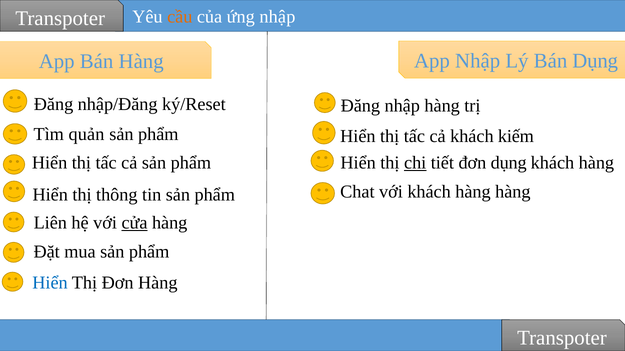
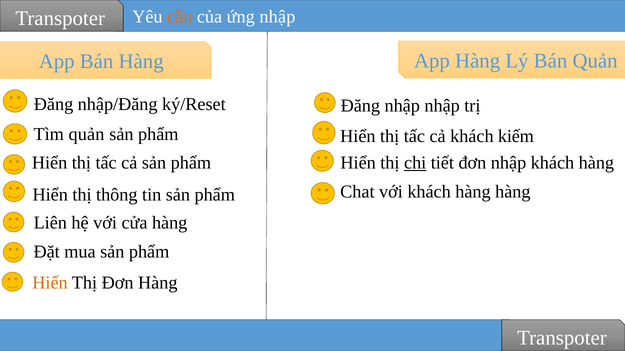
App Nhập: Nhập -> Hàng (478, 61)
Bán Dụng: Dụng -> Quản (595, 61)
nhập hàng: hàng -> nhập (442, 106)
đơn dụng: dụng -> nhập (509, 163)
cửa underline: present -> none (134, 223)
Hiển colour: blue -> orange (50, 283)
